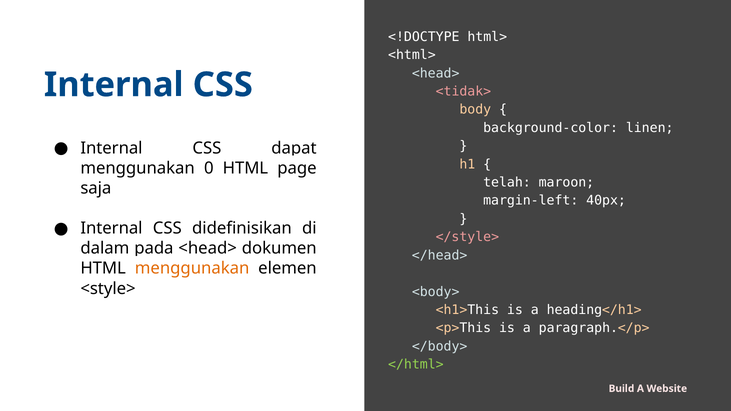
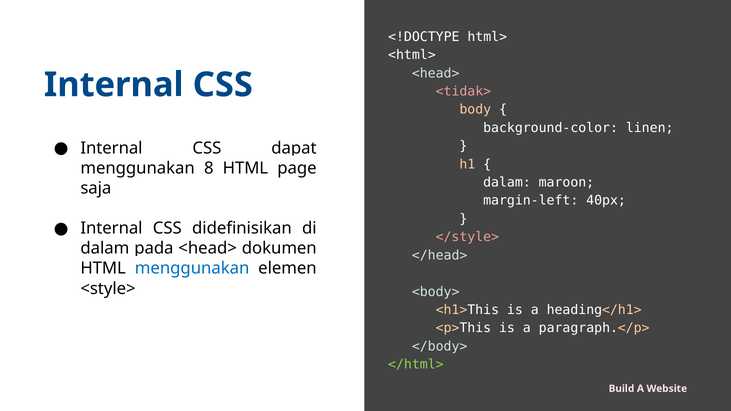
0: 0 -> 8 (209, 168)
telah: telah -> dalam (507, 183)
menggunakan colour: orange -> blue (192, 269)
